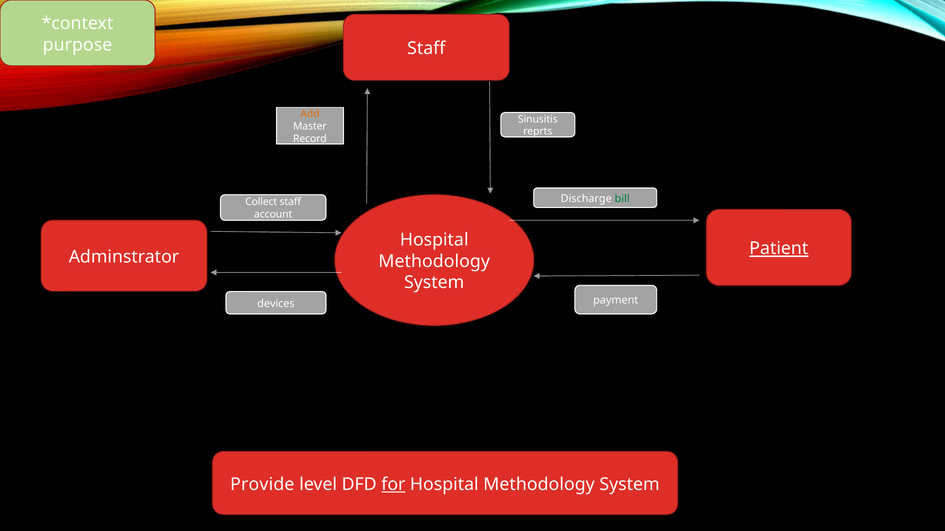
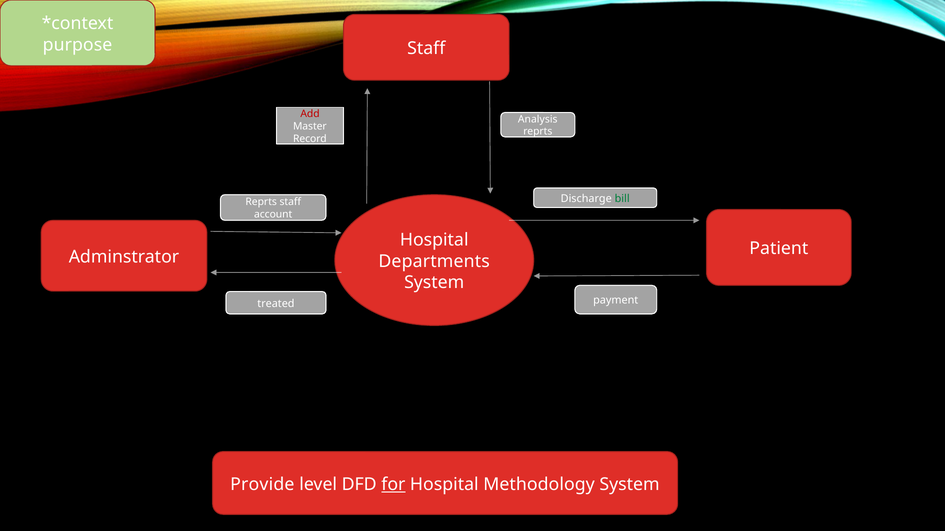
Add colour: orange -> red (310, 114)
Sinusitis: Sinusitis -> Analysis (538, 119)
Collect: Collect -> Reprts (261, 202)
Patient underline: present -> none (779, 249)
Methodology: Methodology -> Departments (434, 262)
devices: devices -> treated (276, 304)
